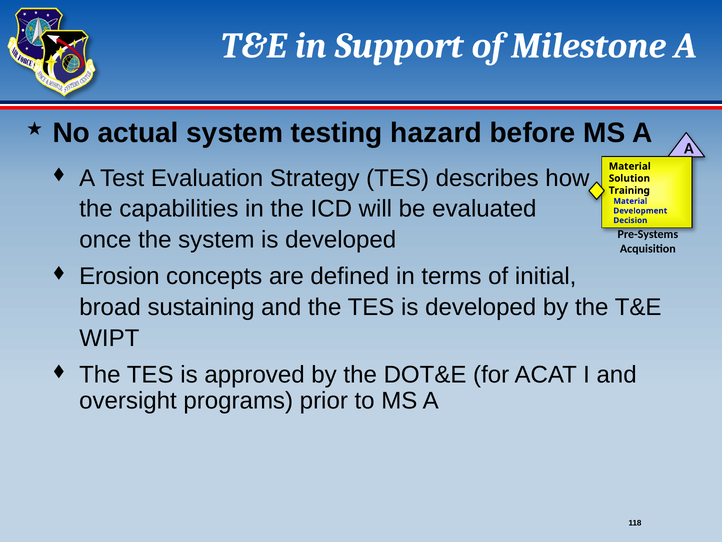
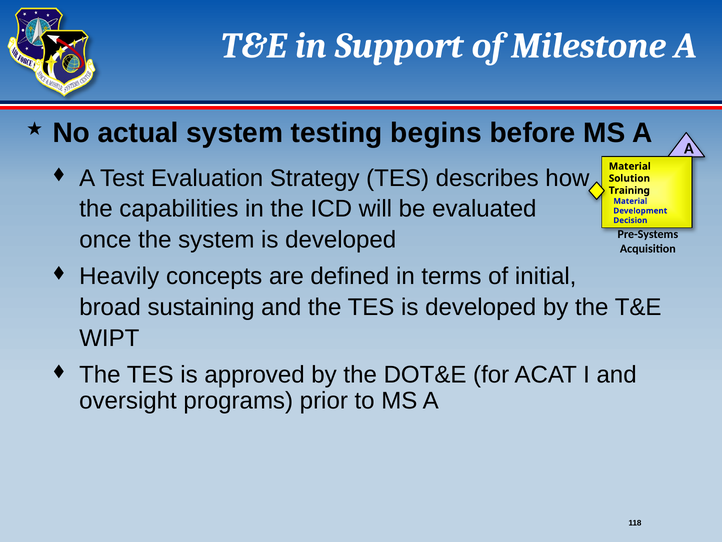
hazard: hazard -> begins (436, 133)
Erosion: Erosion -> Heavily (119, 276)
